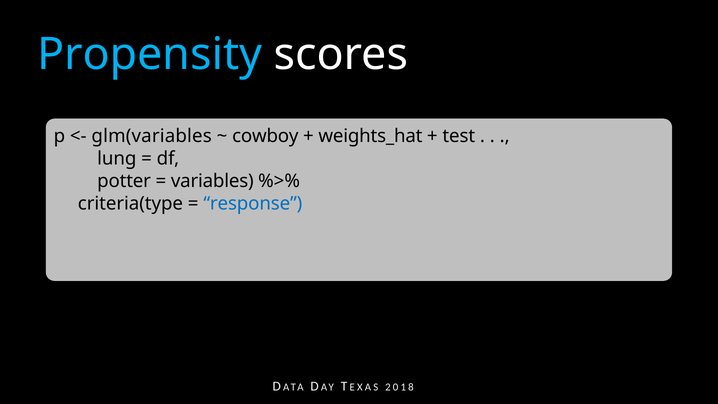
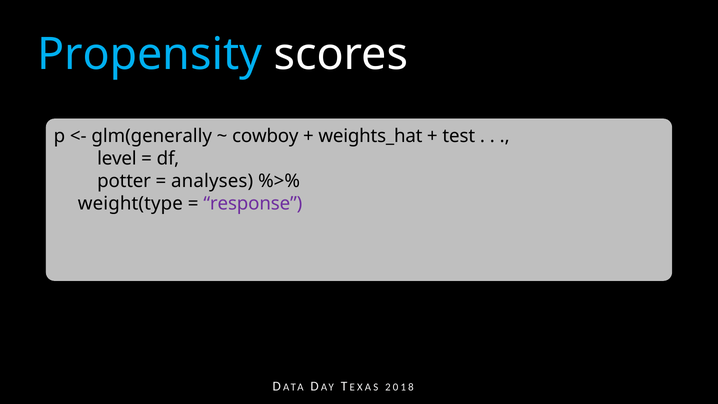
glm(variables: glm(variables -> glm(generally (152, 136)
lung: lung -> level (117, 159)
variables: variables -> analyses (212, 181)
criteria(type: criteria(type -> weight(type (130, 204)
response colour: blue -> purple (253, 204)
